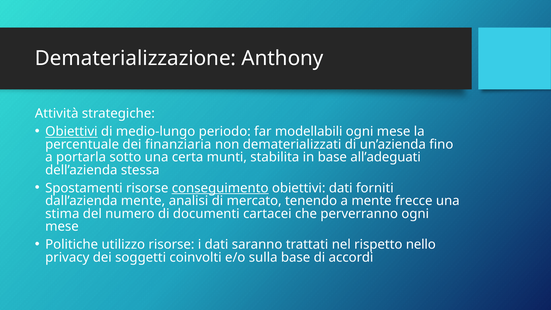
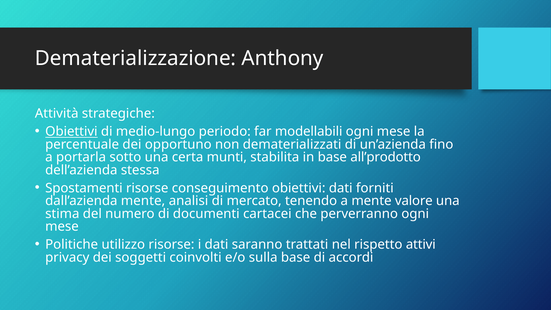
finanziaria: finanziaria -> opportuno (178, 144)
all’adeguati: all’adeguati -> all’prodotto (386, 157)
conseguimento underline: present -> none (220, 188)
frecce: frecce -> valore (414, 201)
nello: nello -> attivi (421, 244)
